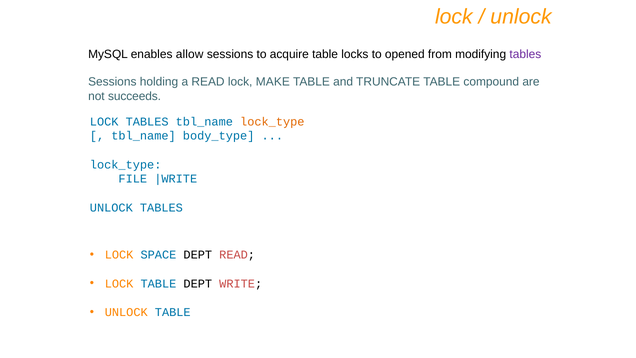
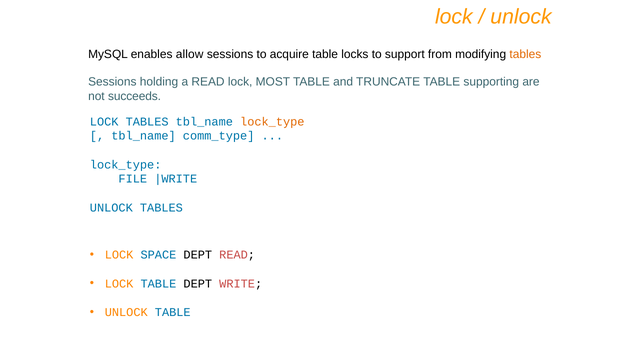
opened: opened -> support (405, 54)
tables colour: purple -> orange (525, 54)
MAKE: MAKE -> MOST (273, 82)
compound: compound -> supporting (491, 82)
body_type: body_type -> comm_type (219, 136)
